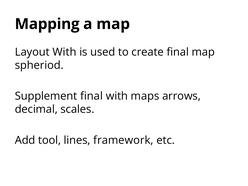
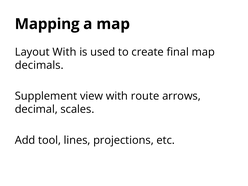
spheriod: spheriod -> decimals (39, 65)
Supplement final: final -> view (92, 96)
maps: maps -> route (145, 96)
framework: framework -> projections (123, 140)
